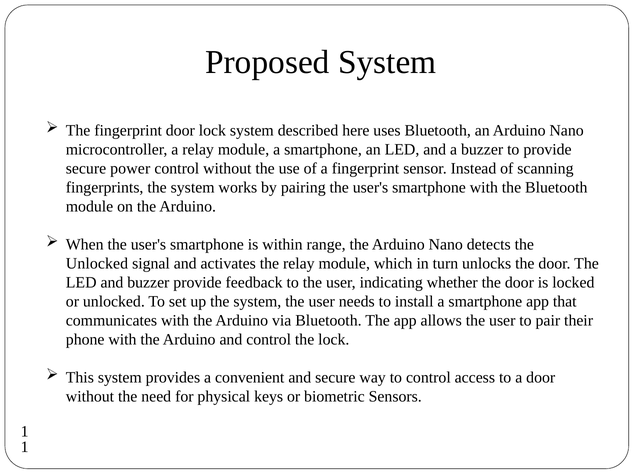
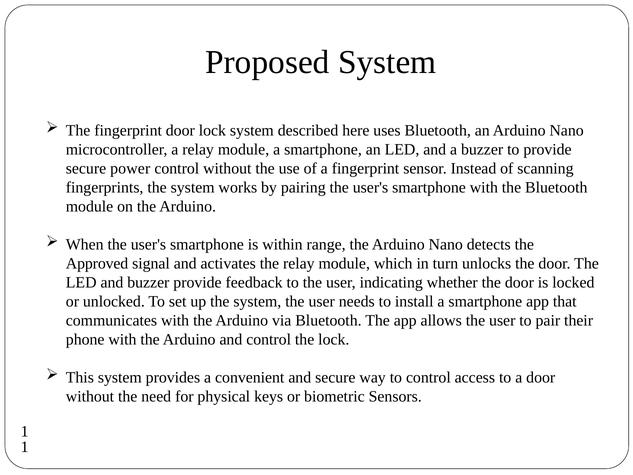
Unlocked: Unlocked -> Approved (97, 263)
